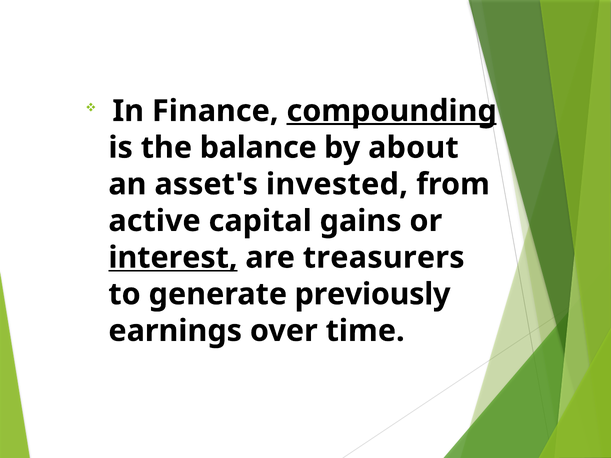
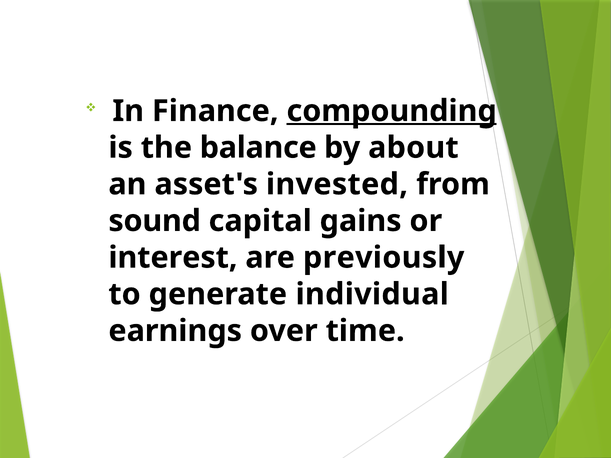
active: active -> sound (155, 221)
interest underline: present -> none (173, 258)
treasurers: treasurers -> previously (384, 258)
previously: previously -> individual (372, 294)
